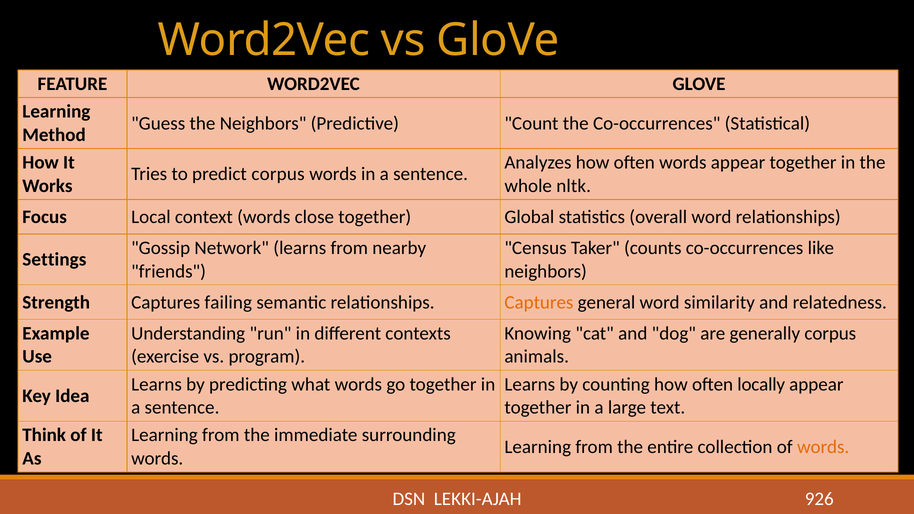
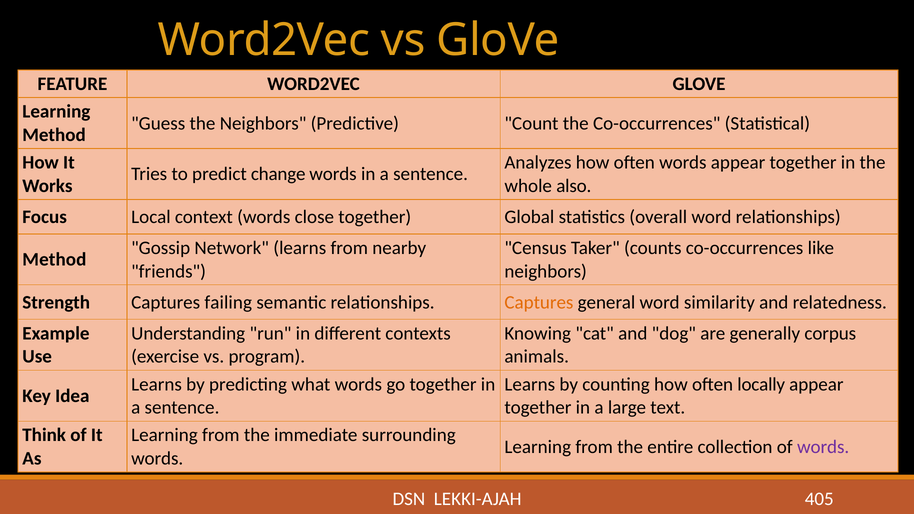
predict corpus: corpus -> change (278, 174)
nltk: nltk -> also (574, 186)
Settings: Settings -> Method (54, 260)
words colour: orange -> purple (823, 447)
926: 926 -> 405 (819, 499)
